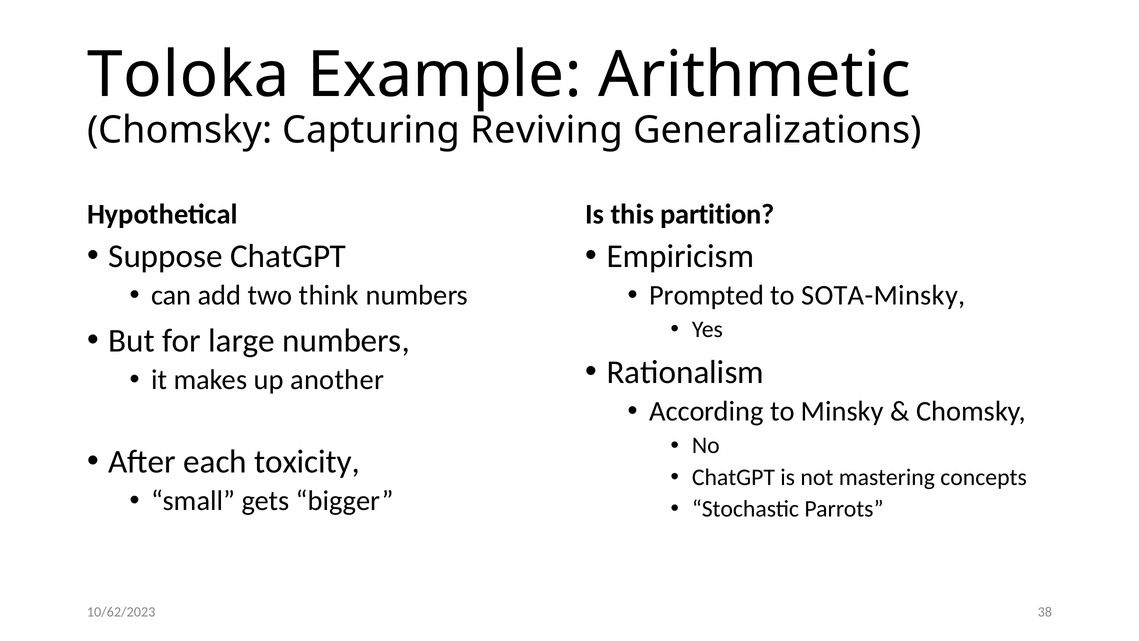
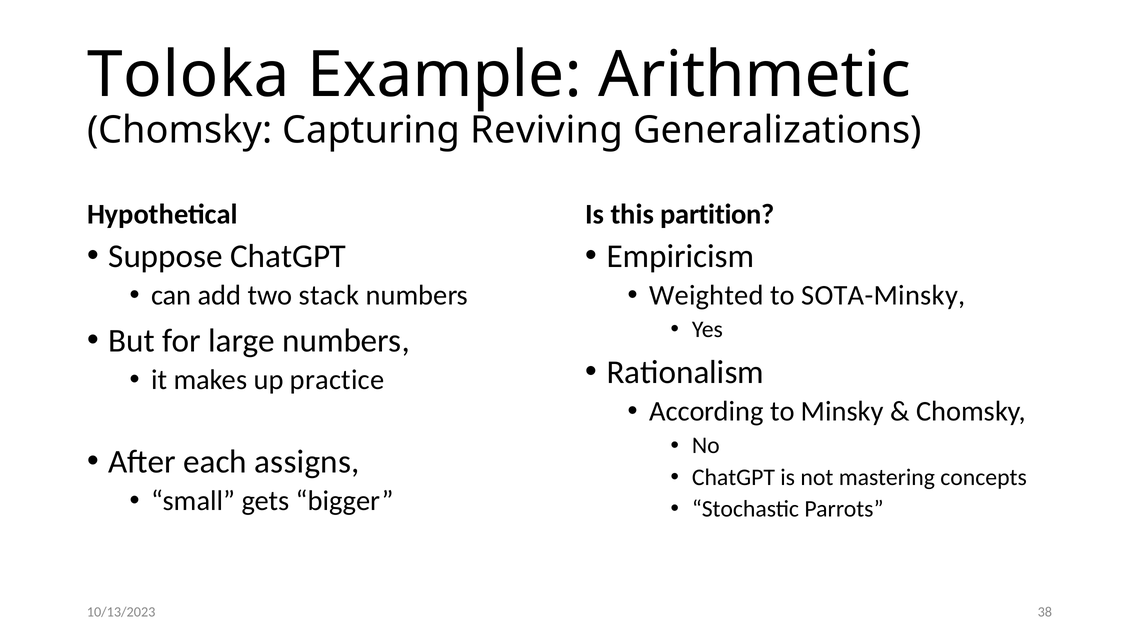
think: think -> stack (329, 295)
Prompted: Prompted -> Weighted (706, 295)
another: another -> practice (337, 380)
toxicity: toxicity -> assigns (307, 462)
10/62/2023: 10/62/2023 -> 10/13/2023 (121, 612)
